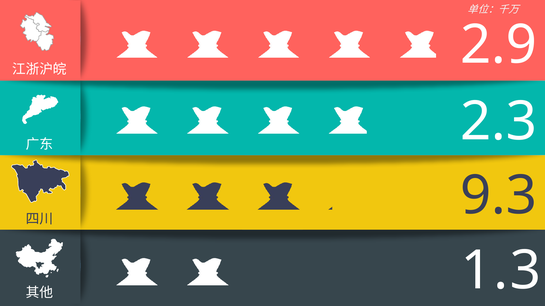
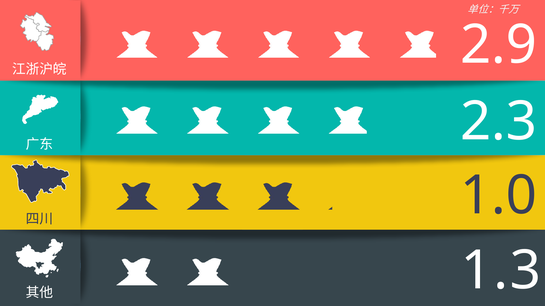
9.3: 9.3 -> 1.0 (499, 196)
